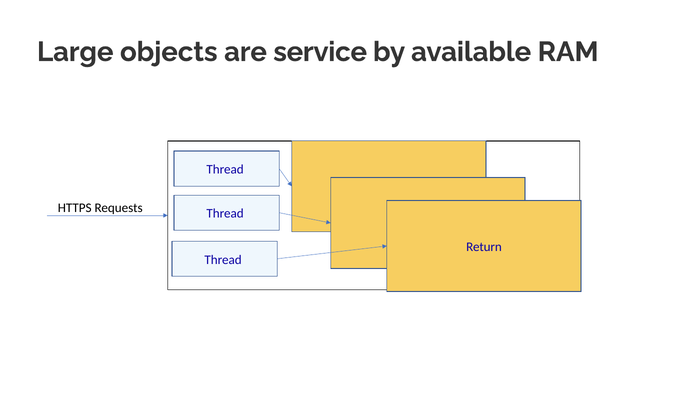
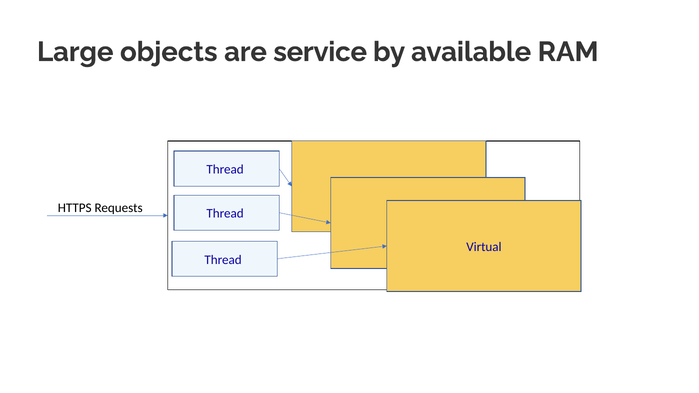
Return: Return -> Virtual (484, 247)
